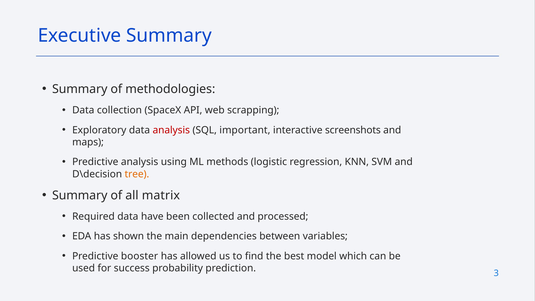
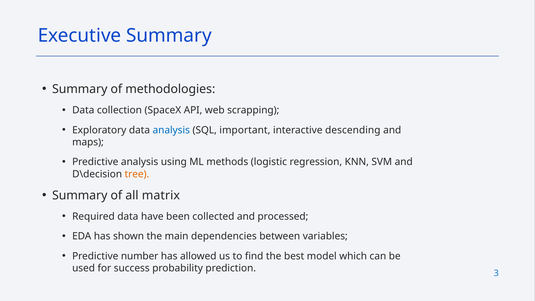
analysis colour: red -> blue (171, 130)
screenshots: screenshots -> descending (353, 130)
booster: booster -> number (140, 256)
